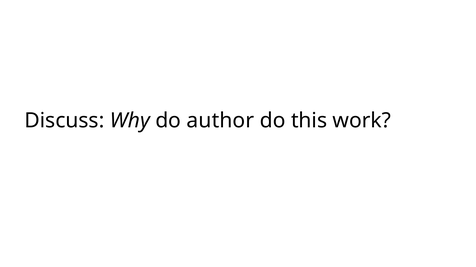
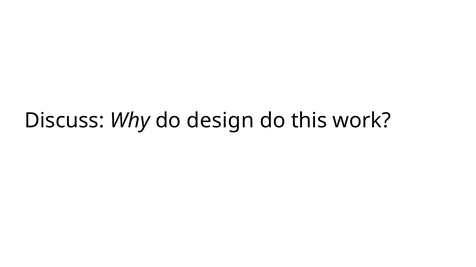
author: author -> design (220, 121)
